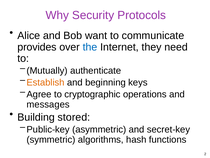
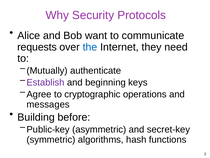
provides: provides -> requests (37, 47)
Establish colour: orange -> purple (46, 82)
stored: stored -> before (74, 117)
